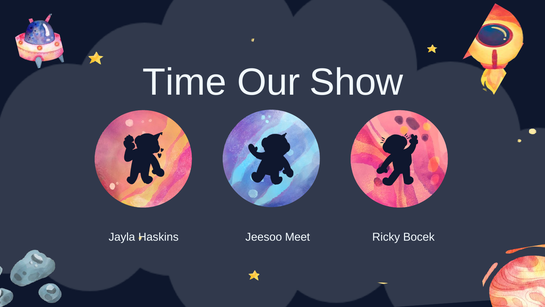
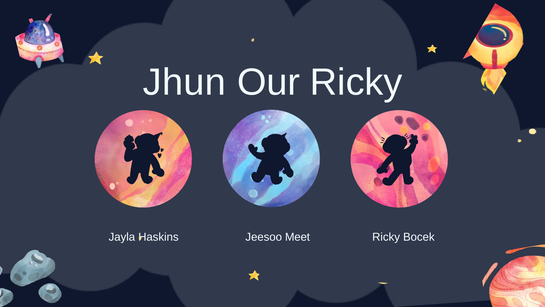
Time: Time -> Jhun (184, 82)
Our Show: Show -> Ricky (356, 82)
